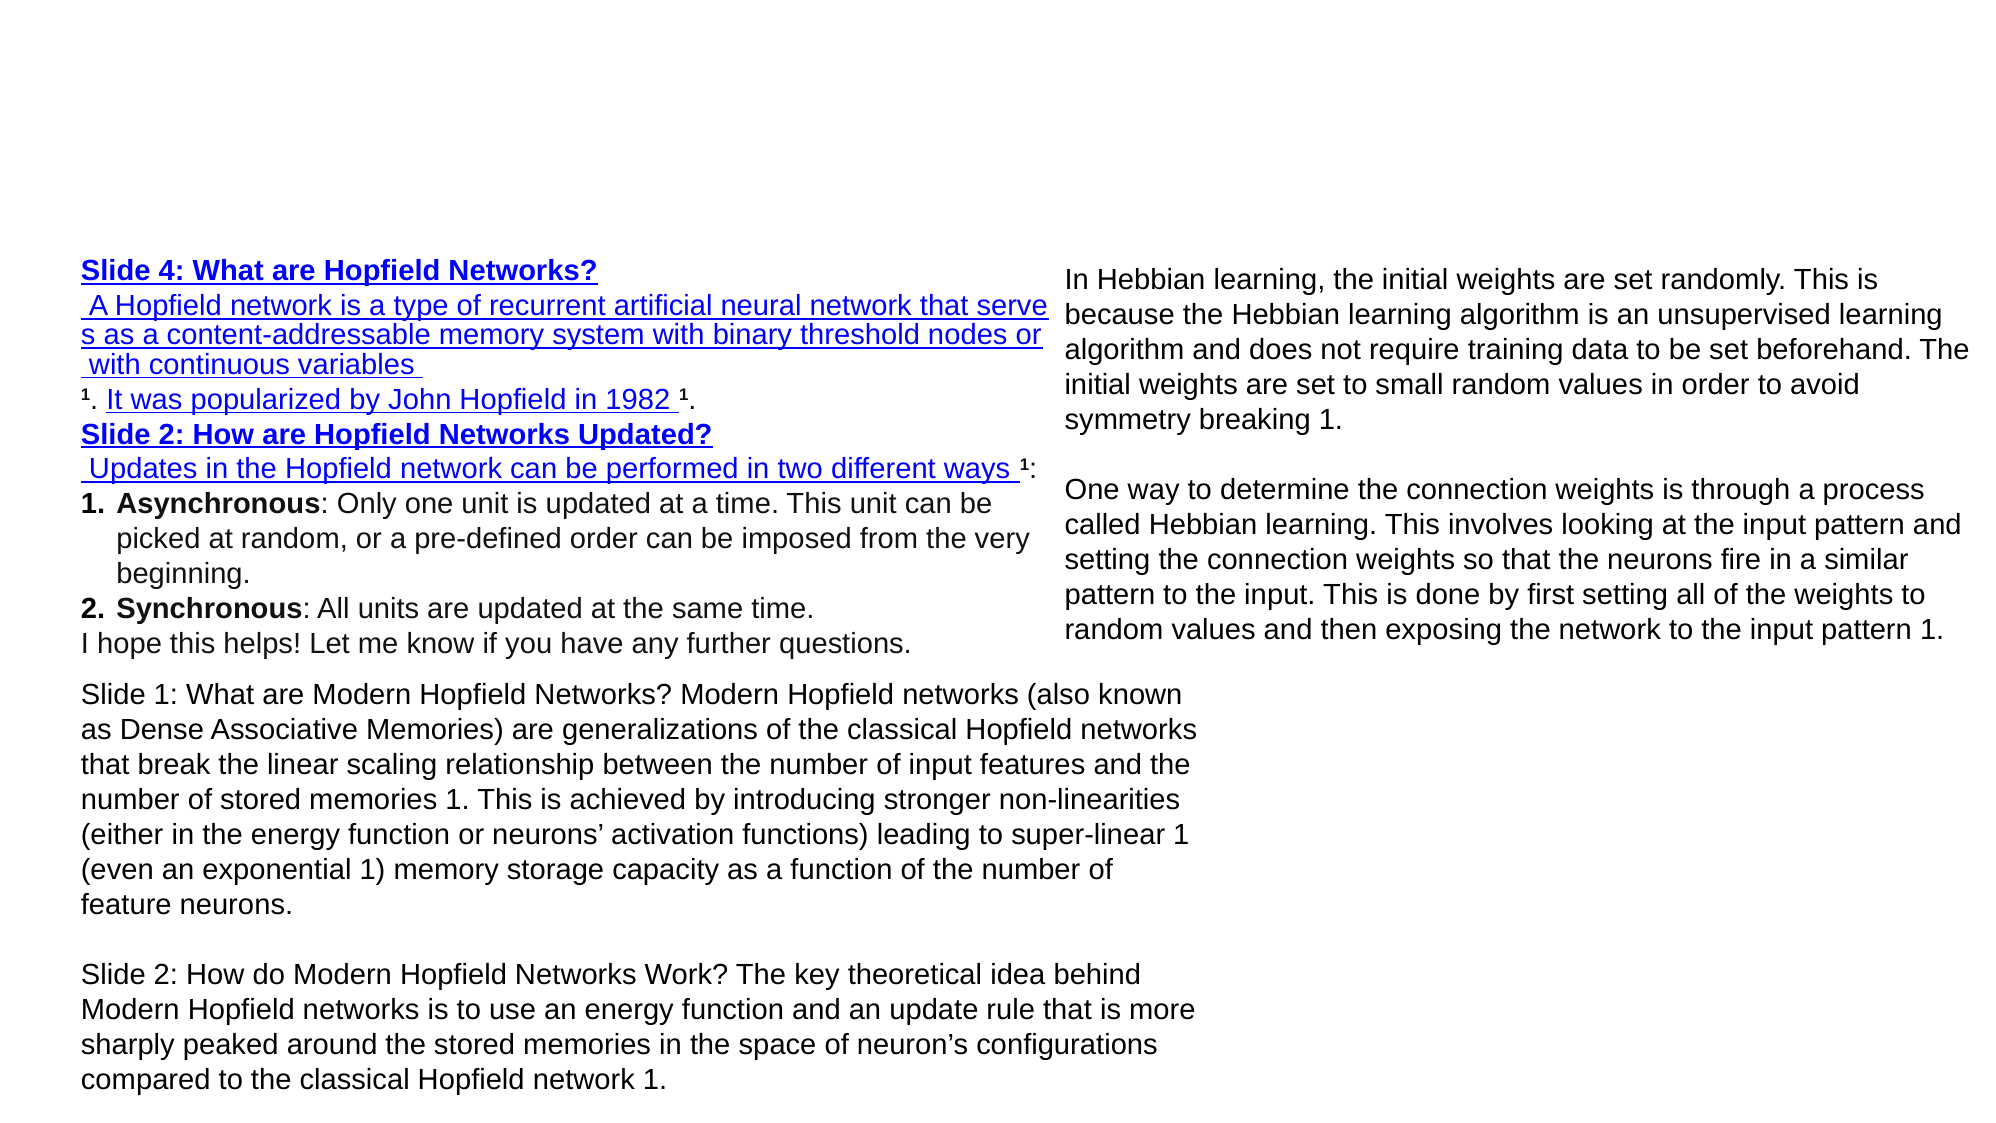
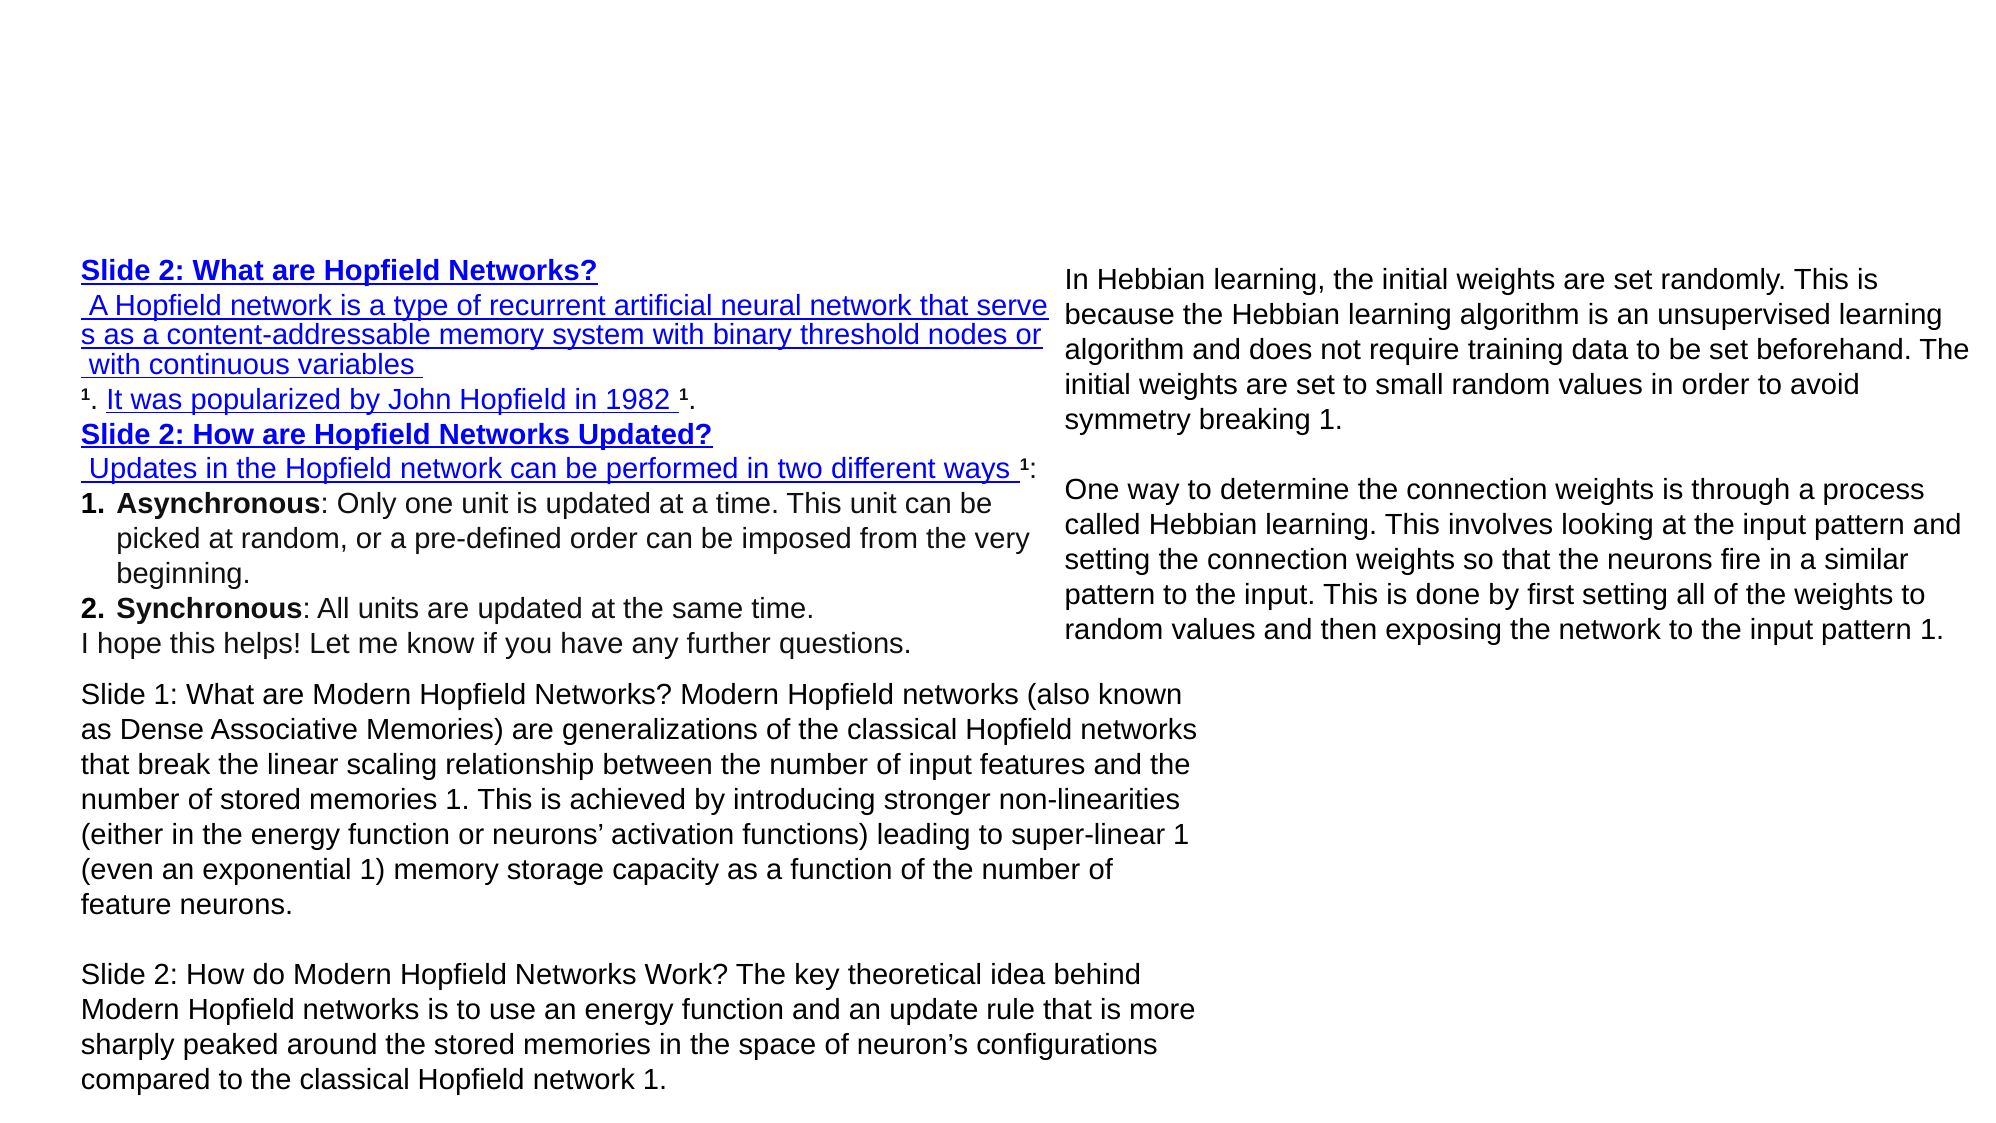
4: 4 -> 2 (172, 271)
